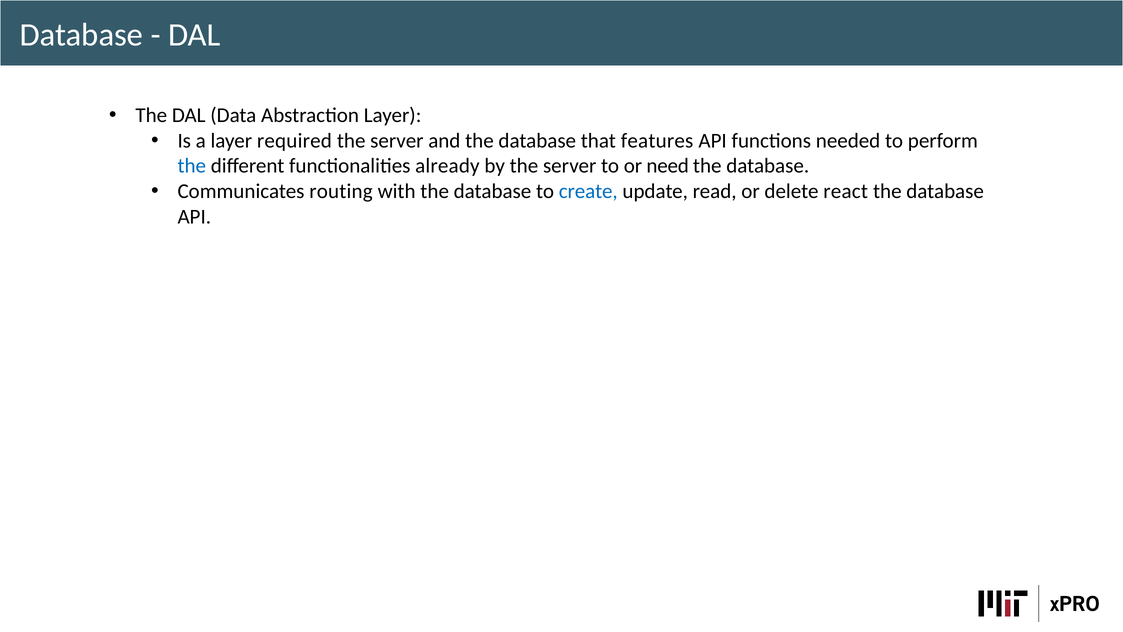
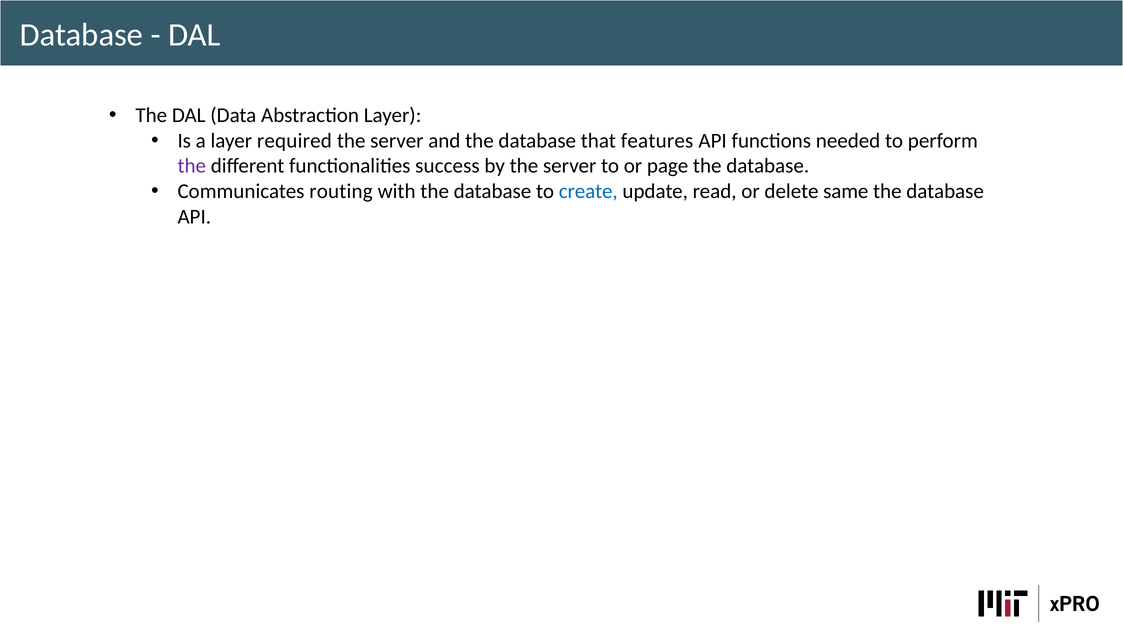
the colour: blue -> purple (192, 166)
already: already -> success (447, 166)
need: need -> page (668, 166)
react: react -> same (846, 191)
